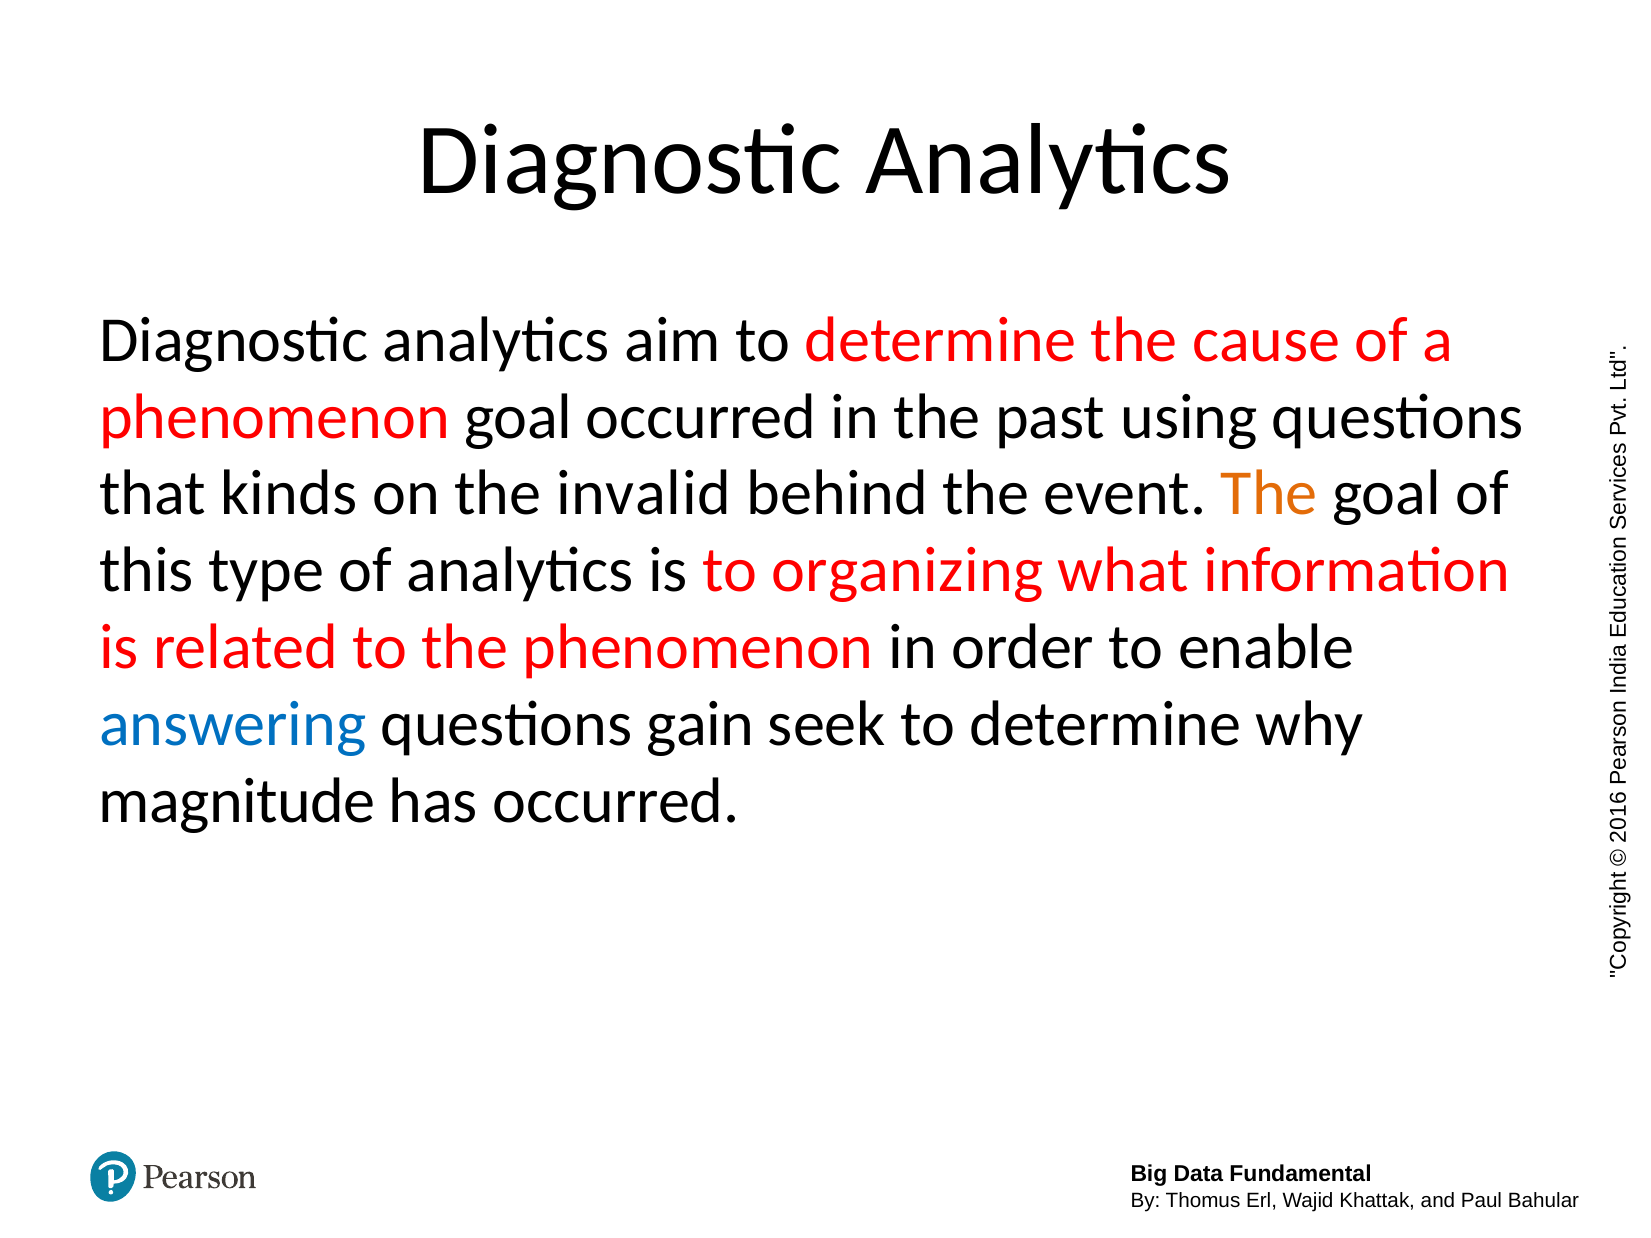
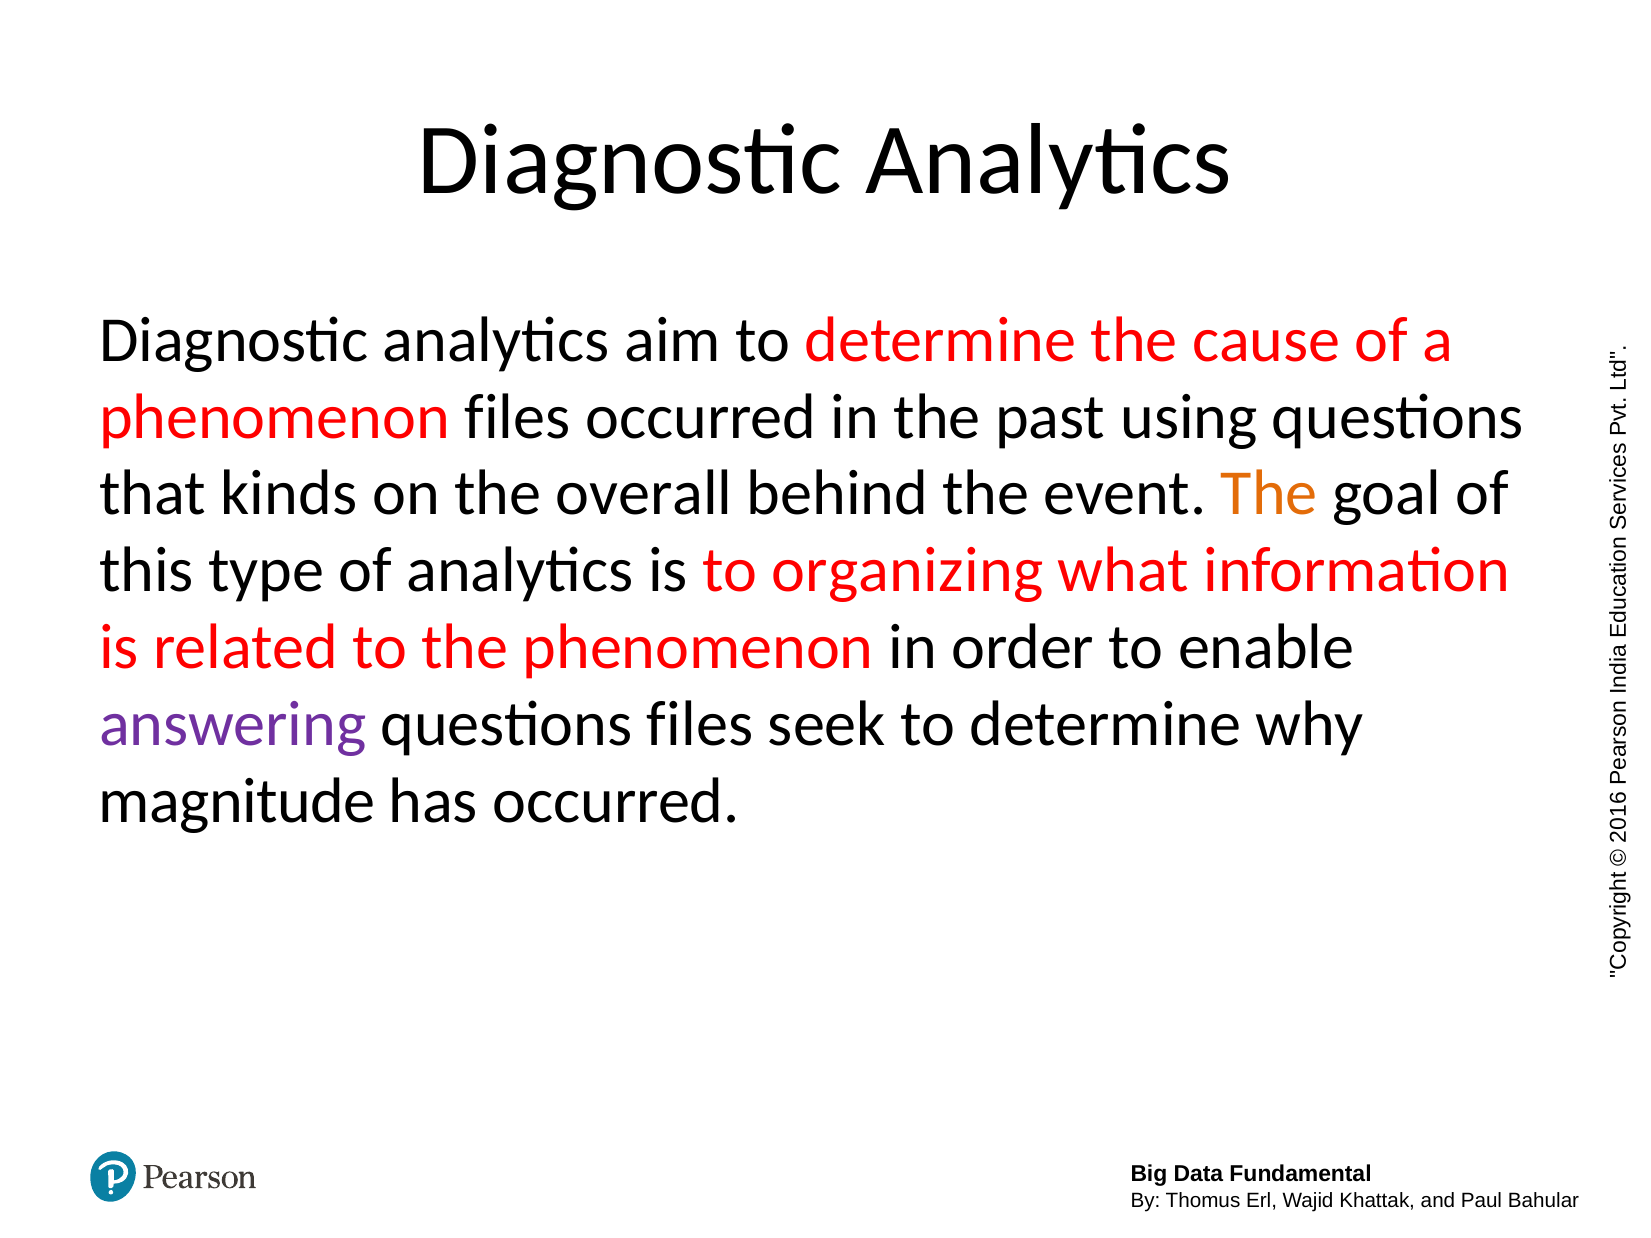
phenomenon goal: goal -> files (518, 417)
invalid: invalid -> overall (644, 494)
answering colour: blue -> purple (233, 725)
questions gain: gain -> files (700, 725)
